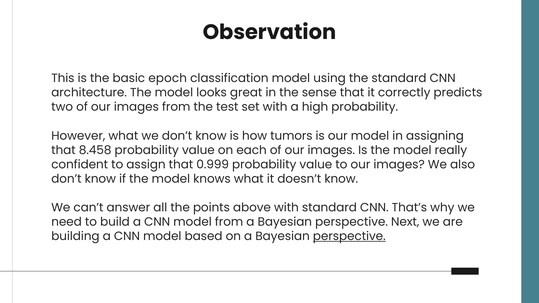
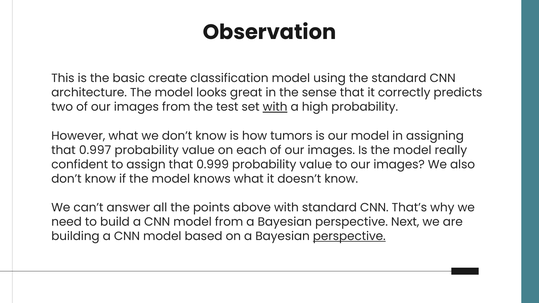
epoch: epoch -> create (168, 78)
with underline: none -> present (275, 107)
8.458: 8.458 -> 0.997 (95, 150)
